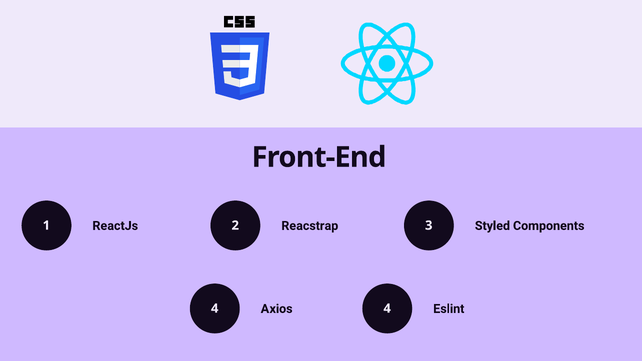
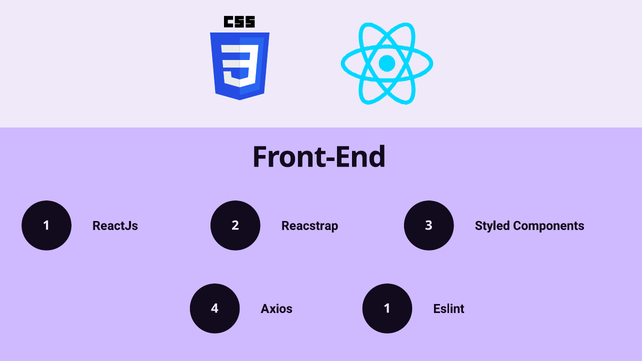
4 4: 4 -> 1 (387, 309)
